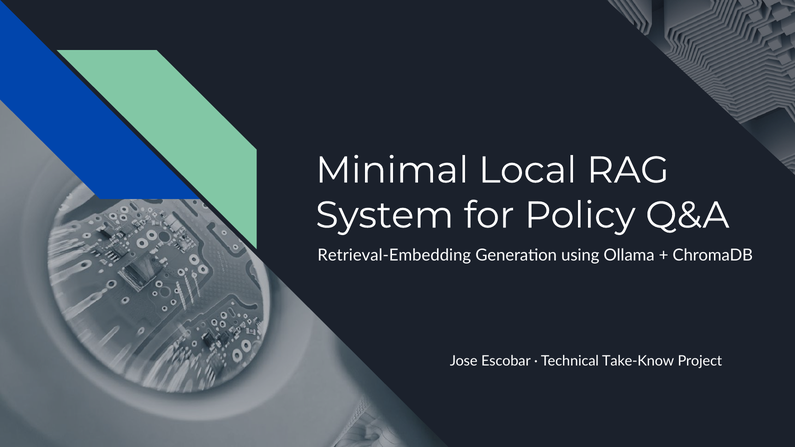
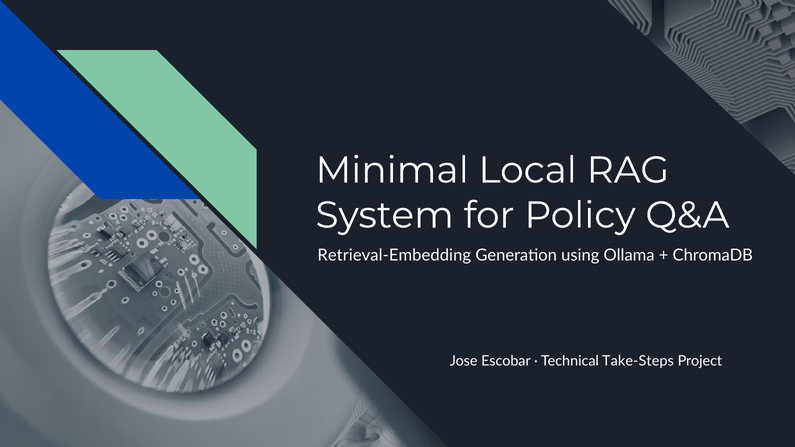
Take-Know: Take-Know -> Take-Steps (638, 361)
